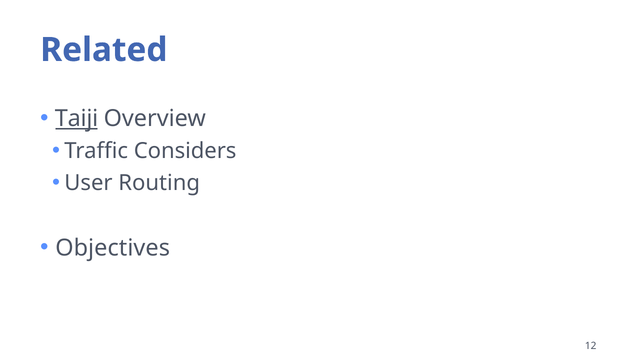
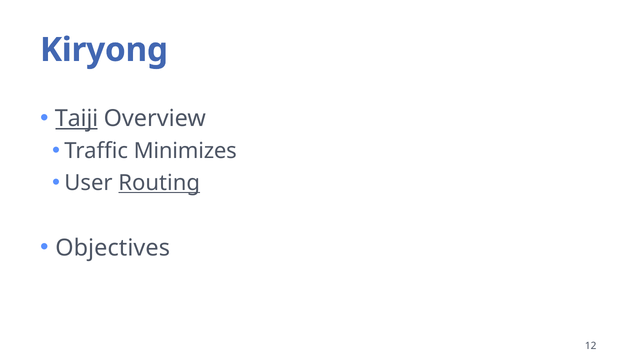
Related: Related -> Kiryong (104, 50)
Considers: Considers -> Minimizes (185, 151)
Routing underline: none -> present (159, 183)
